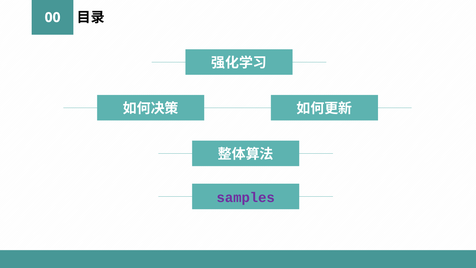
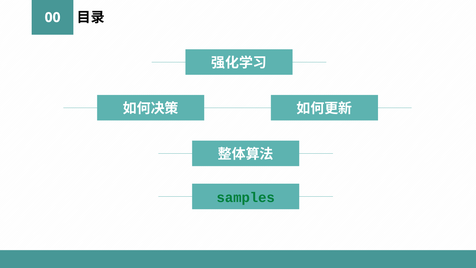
samples colour: purple -> green (246, 197)
